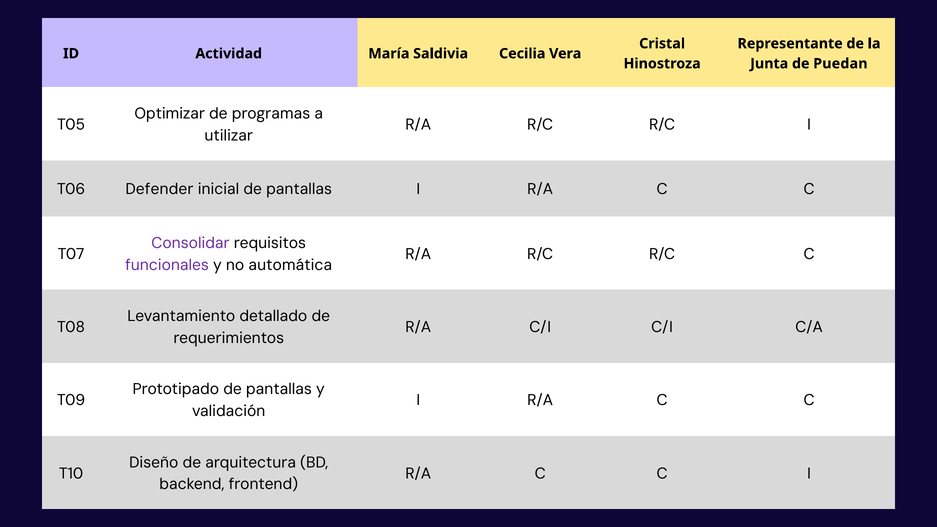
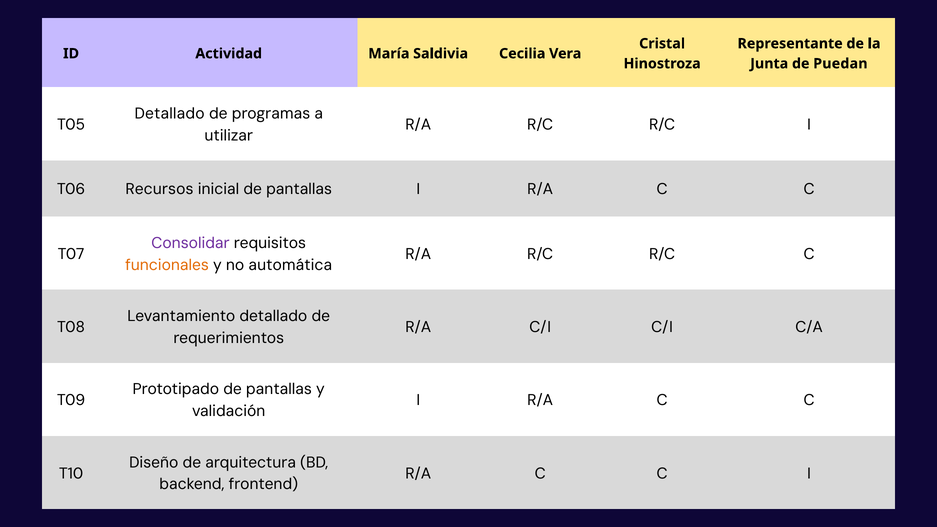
Optimizar: Optimizar -> Detallado (170, 114)
Defender: Defender -> Recursos (159, 189)
funcionales colour: purple -> orange (167, 265)
